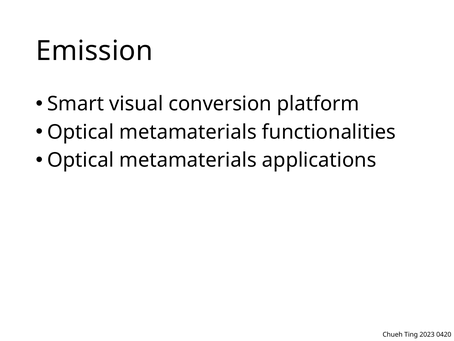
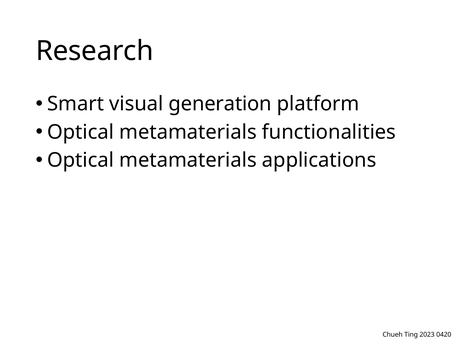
Emission: Emission -> Research (95, 51)
conversion: conversion -> generation (220, 104)
